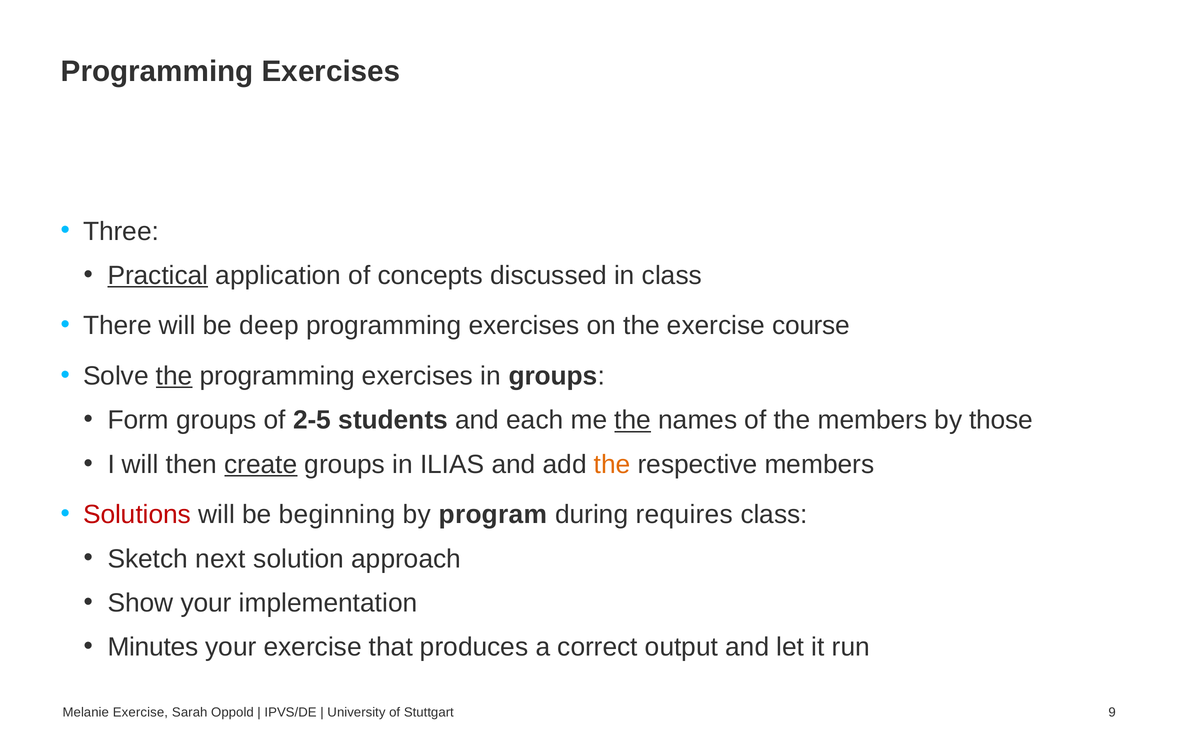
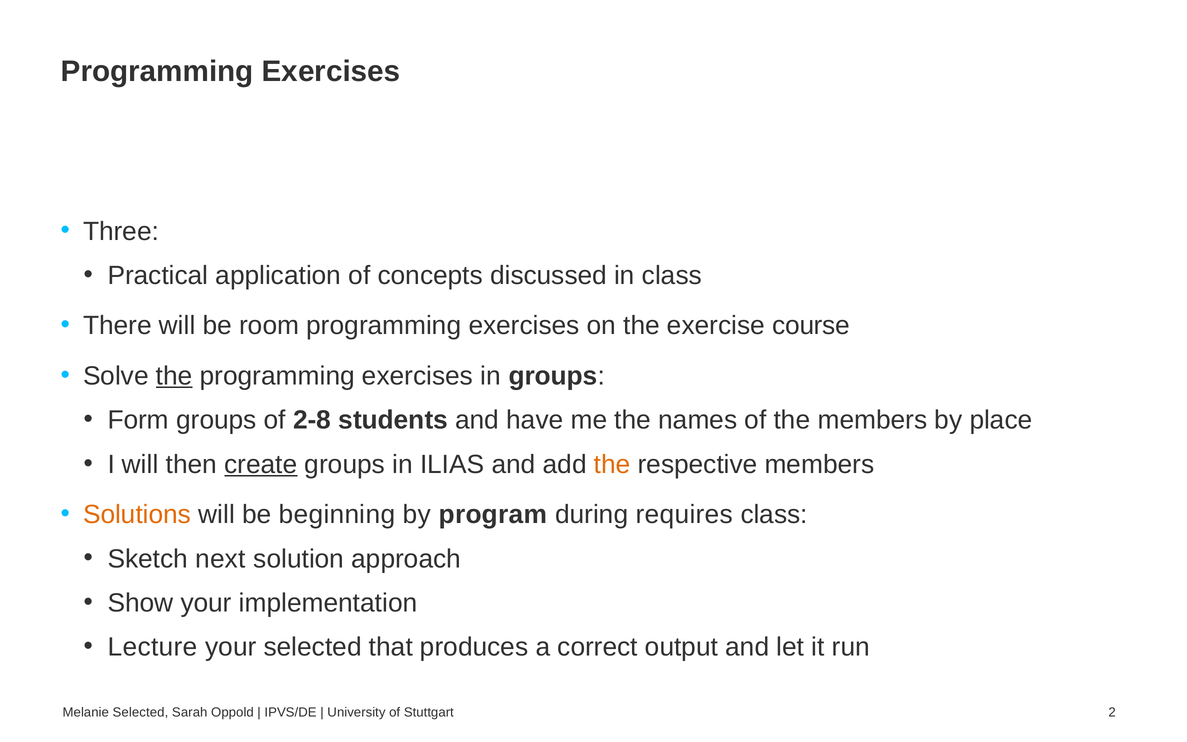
Practical underline: present -> none (158, 275)
deep: deep -> room (269, 326)
2-5: 2-5 -> 2-8 (312, 420)
each: each -> have (535, 420)
the underline: present -> none (633, 420)
those: those -> place (1001, 420)
Solutions colour: red -> orange (137, 515)
Minutes: Minutes -> Lecture (153, 647)
your exercise: exercise -> selected (313, 647)
Melanie Exercise: Exercise -> Selected (140, 712)
9: 9 -> 2 (1112, 712)
